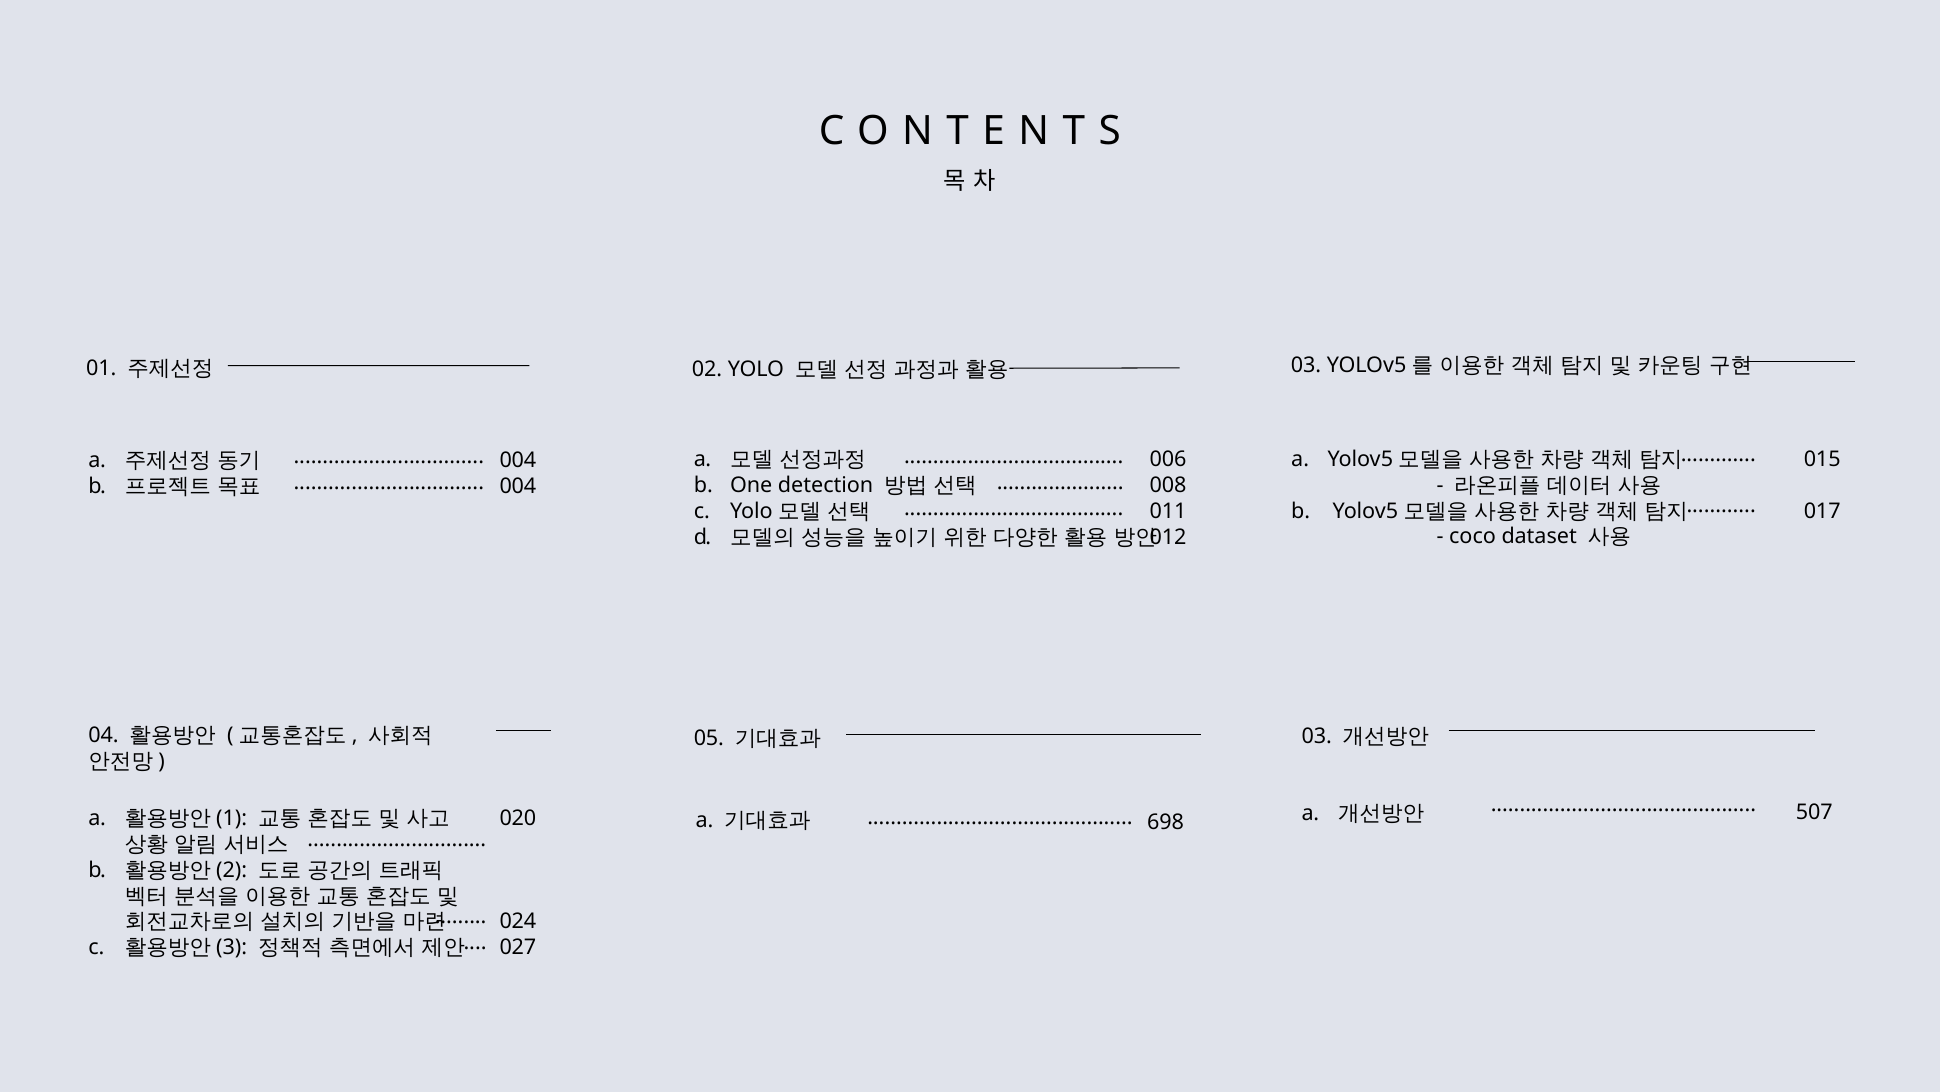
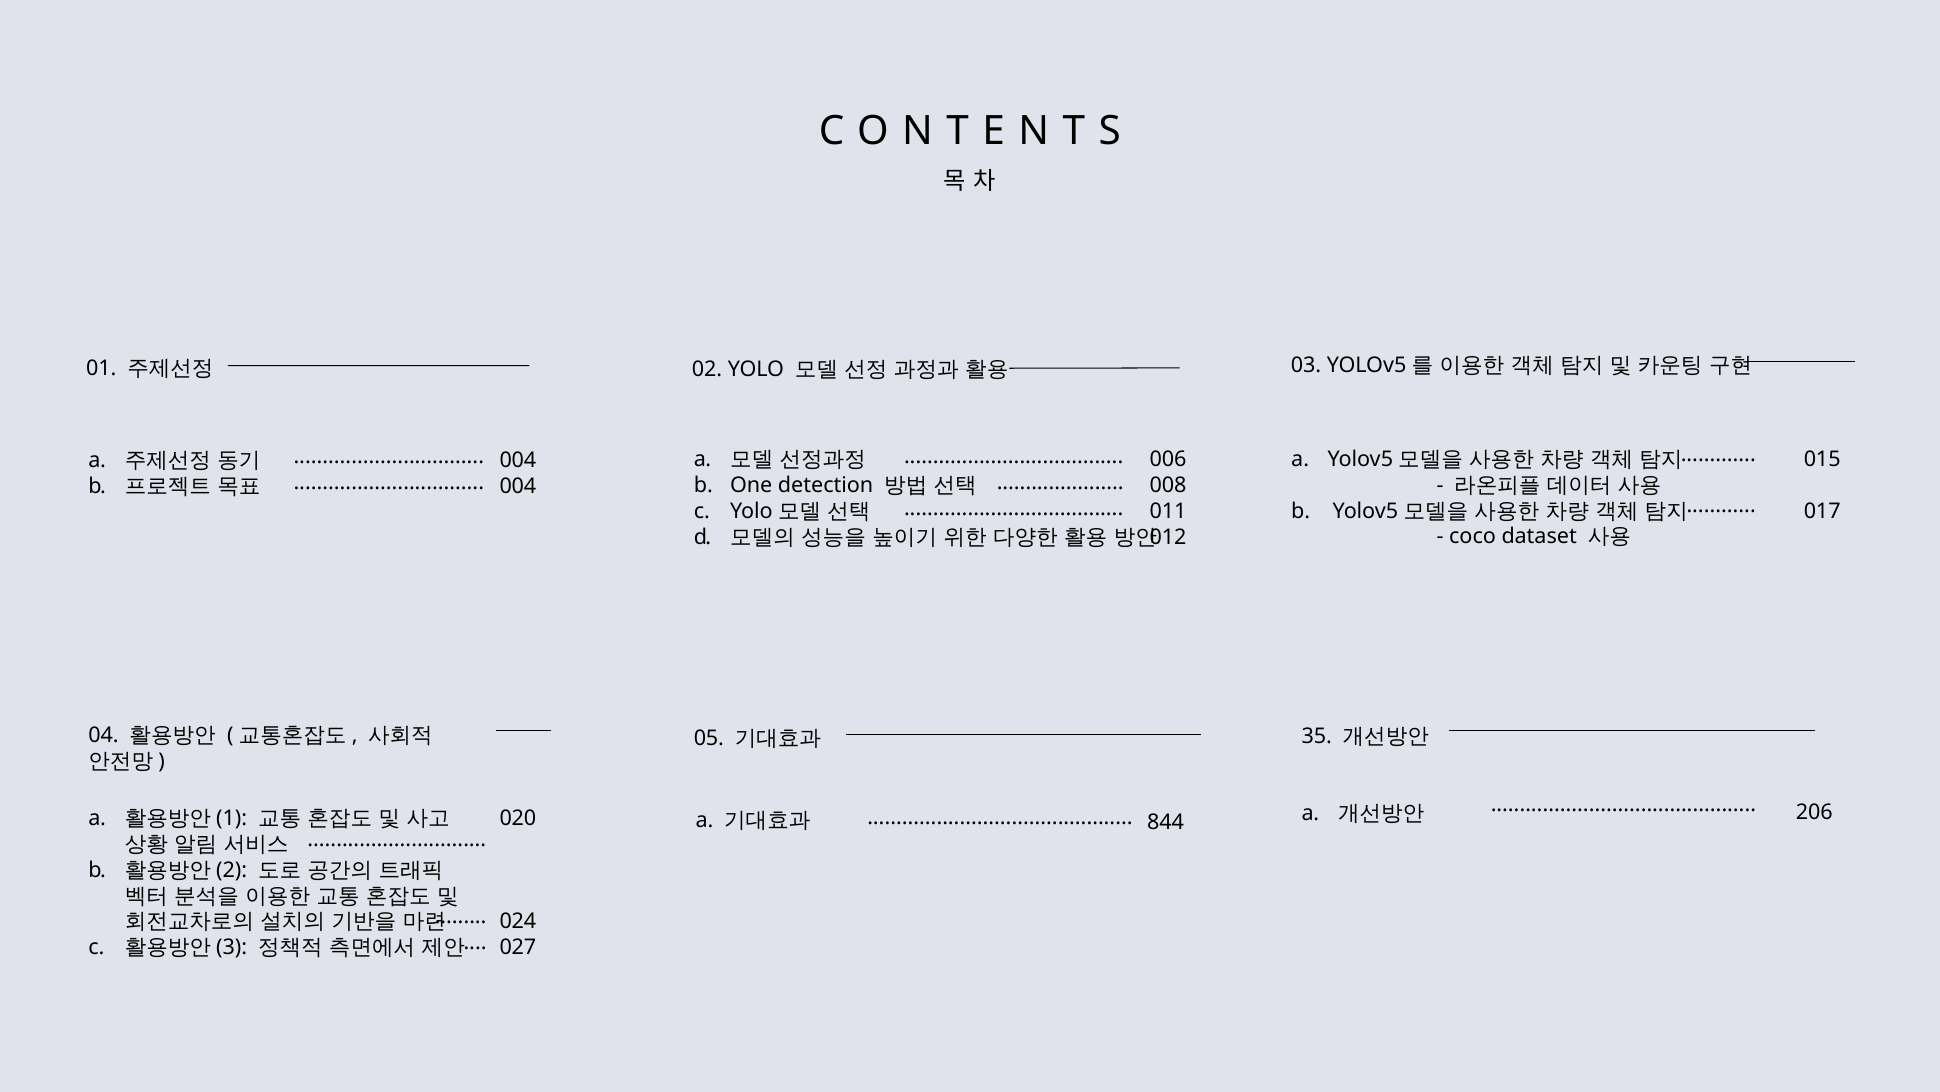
03: 03 -> 35 (1317, 735)
698: 698 -> 844 (1166, 822)
507: 507 -> 206 (1814, 811)
